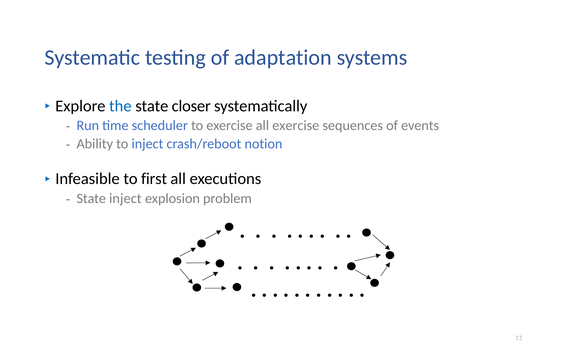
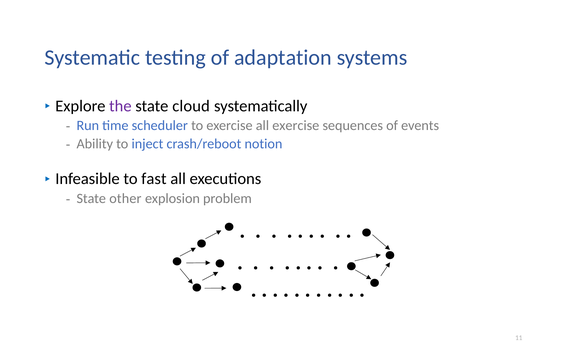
the colour: blue -> purple (120, 106)
closer: closer -> cloud (191, 106)
first: first -> fast (154, 179)
State inject: inject -> other (125, 199)
